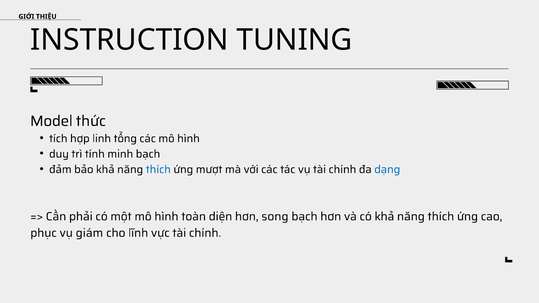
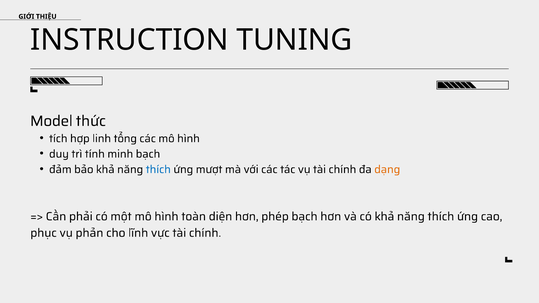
dạng colour: blue -> orange (387, 169)
song: song -> phép (275, 217)
giám: giám -> phản (89, 233)
